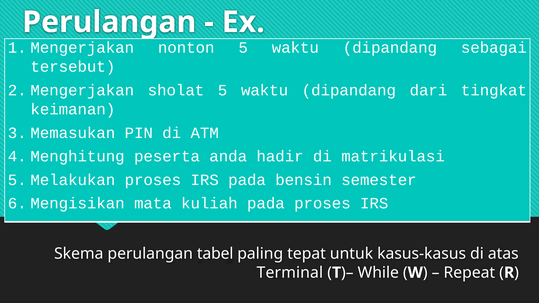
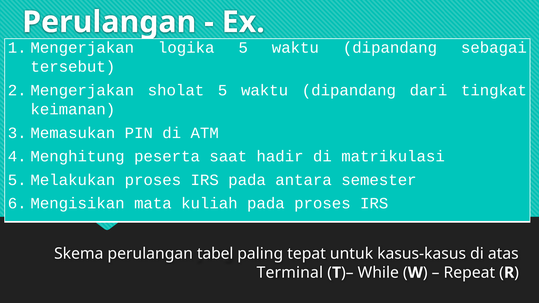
nonton: nonton -> logika (186, 48)
anda: anda -> saat (228, 156)
bensin: bensin -> antara (304, 180)
